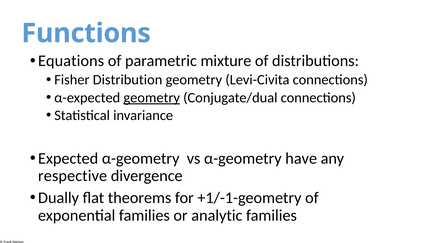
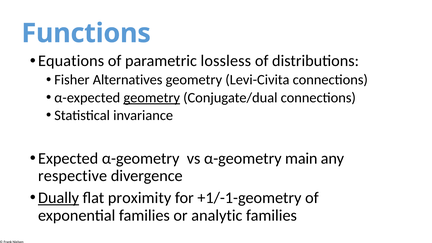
mixture: mixture -> lossless (226, 61)
Distribution: Distribution -> Alternatives (128, 80)
have: have -> main (301, 158)
Dually underline: none -> present (59, 198)
theorems: theorems -> proximity (140, 198)
